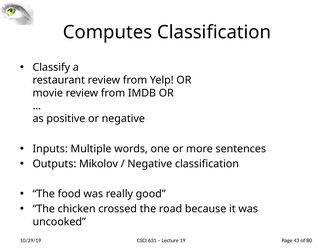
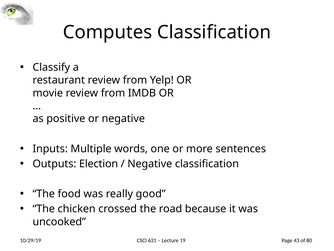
Mikolov: Mikolov -> Election (99, 163)
